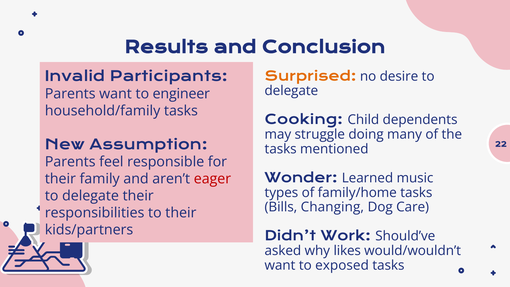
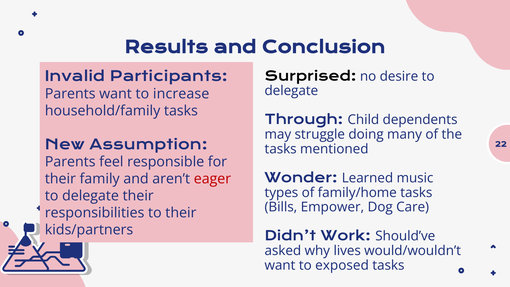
Surprised colour: orange -> black (311, 76)
engineer: engineer -> increase (181, 94)
Cooking: Cooking -> Through (304, 120)
Changing: Changing -> Empower (332, 207)
likes: likes -> lives (347, 251)
